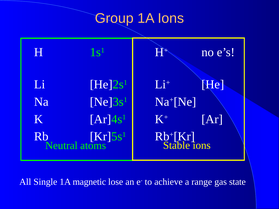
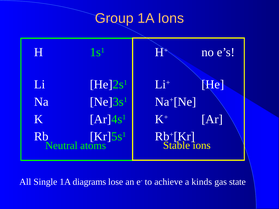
magnetic: magnetic -> diagrams (89, 182)
range: range -> kinds (202, 182)
